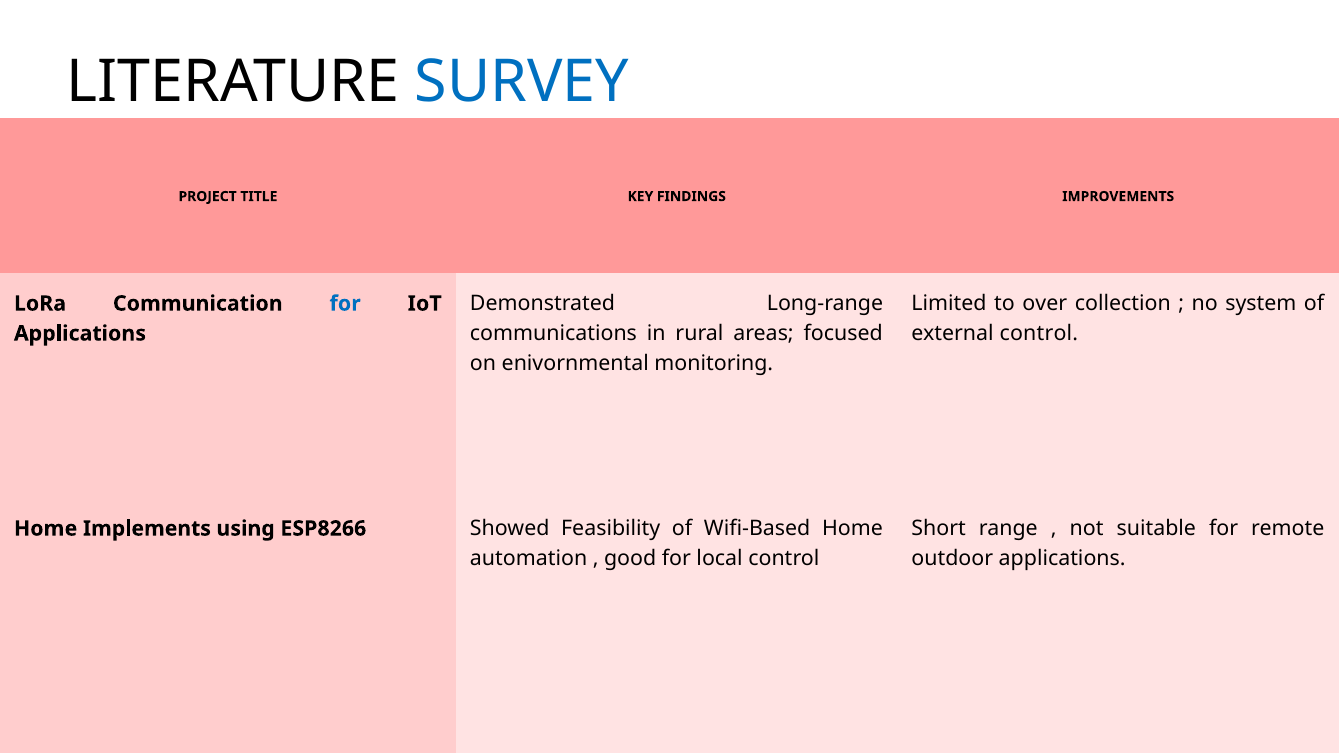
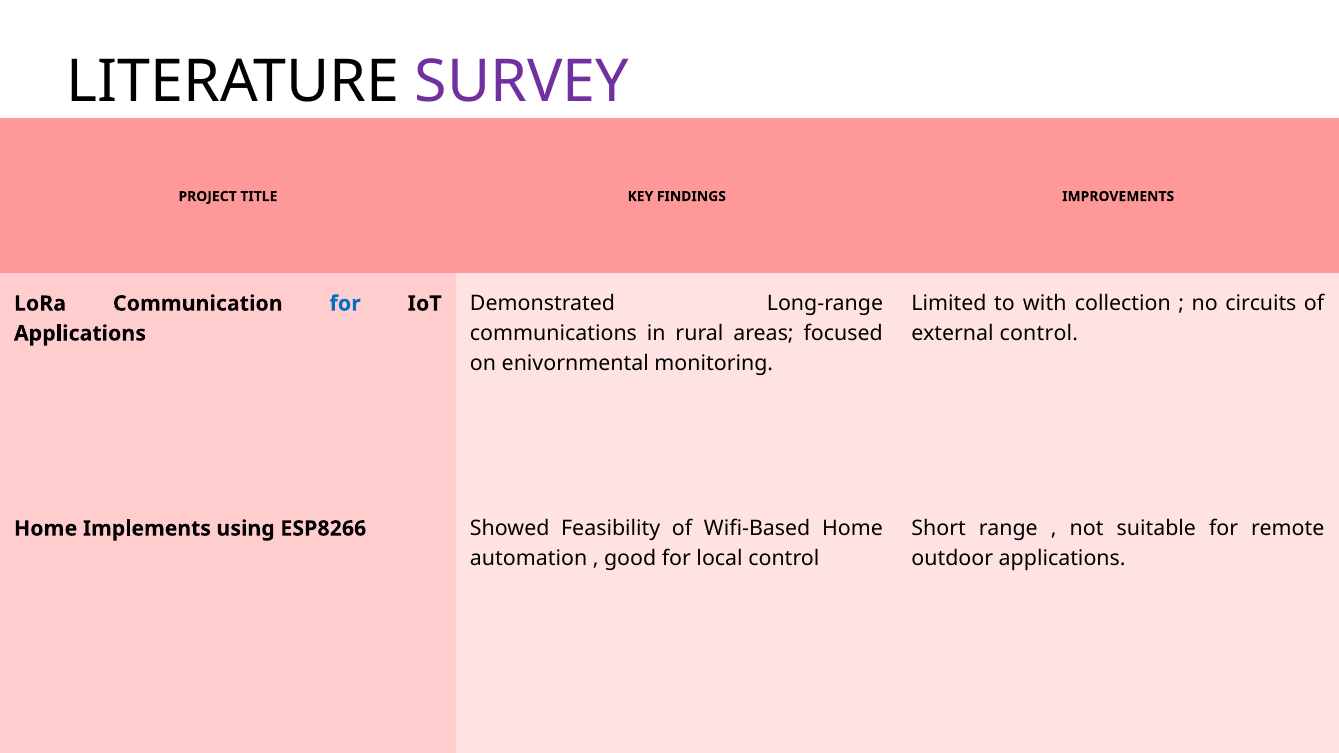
SURVEY colour: blue -> purple (522, 82)
over: over -> with (1045, 304)
system: system -> circuits (1261, 304)
